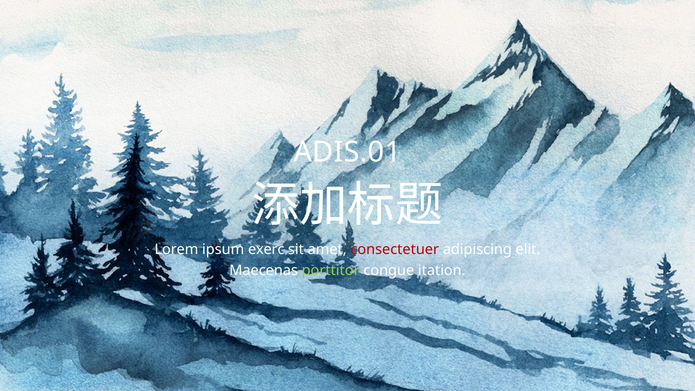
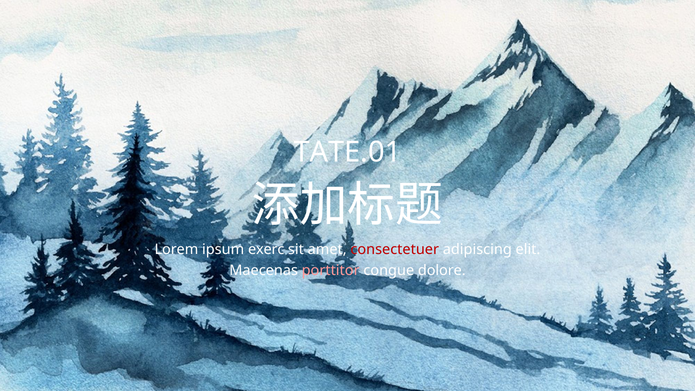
ADIS.01: ADIS.01 -> TATE.01 (347, 152)
porttitor colour: light green -> pink (331, 270)
itation: itation -> dolore (442, 270)
